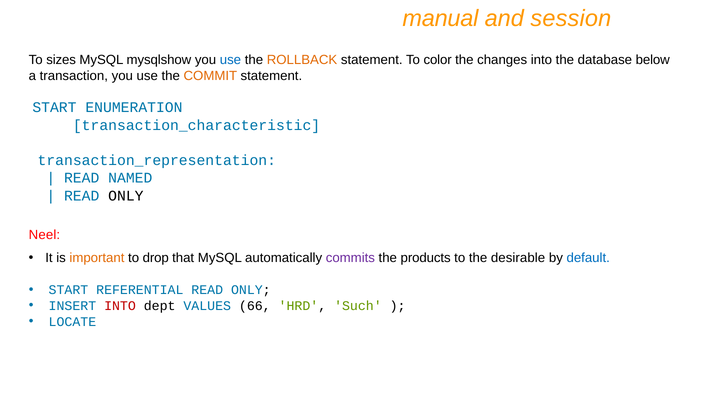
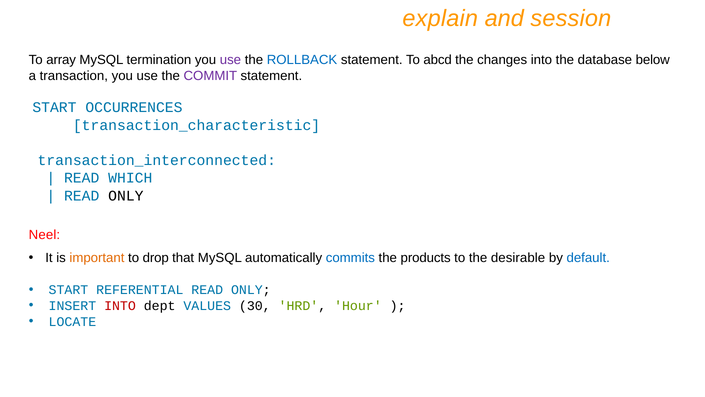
manual: manual -> explain (440, 18)
sizes: sizes -> array (61, 60)
mysqlshow: mysqlshow -> termination (159, 60)
use colour: blue -> purple (230, 60)
ROLLBACK colour: orange -> blue (302, 60)
color: color -> abcd (438, 60)
COMMIT colour: orange -> purple (210, 76)
ENUMERATION: ENUMERATION -> OCCURRENCES (134, 107)
transaction_representation: transaction_representation -> transaction_interconnected (157, 160)
NAMED: NAMED -> WHICH (130, 178)
commits colour: purple -> blue (350, 258)
66: 66 -> 30 (255, 305)
Such: Such -> Hour (358, 305)
